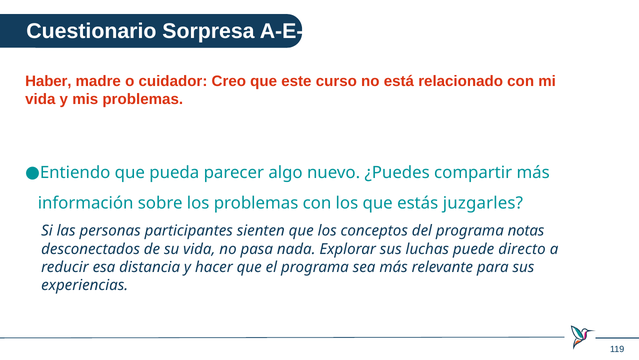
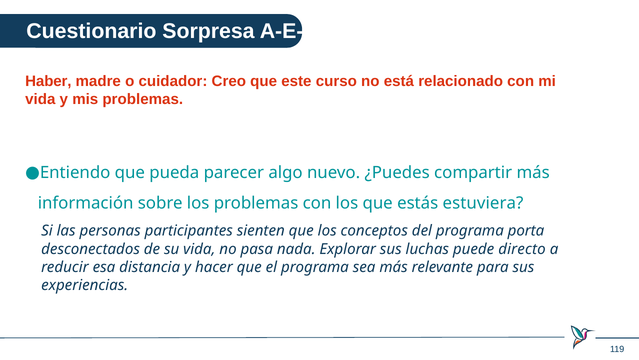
juzgarles: juzgarles -> estuviera (483, 203)
notas: notas -> porta (526, 231)
